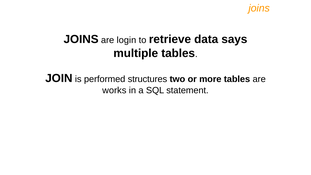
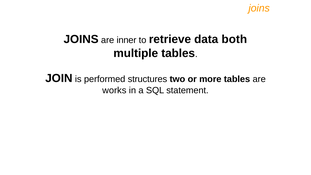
login: login -> inner (127, 40)
says: says -> both (234, 39)
